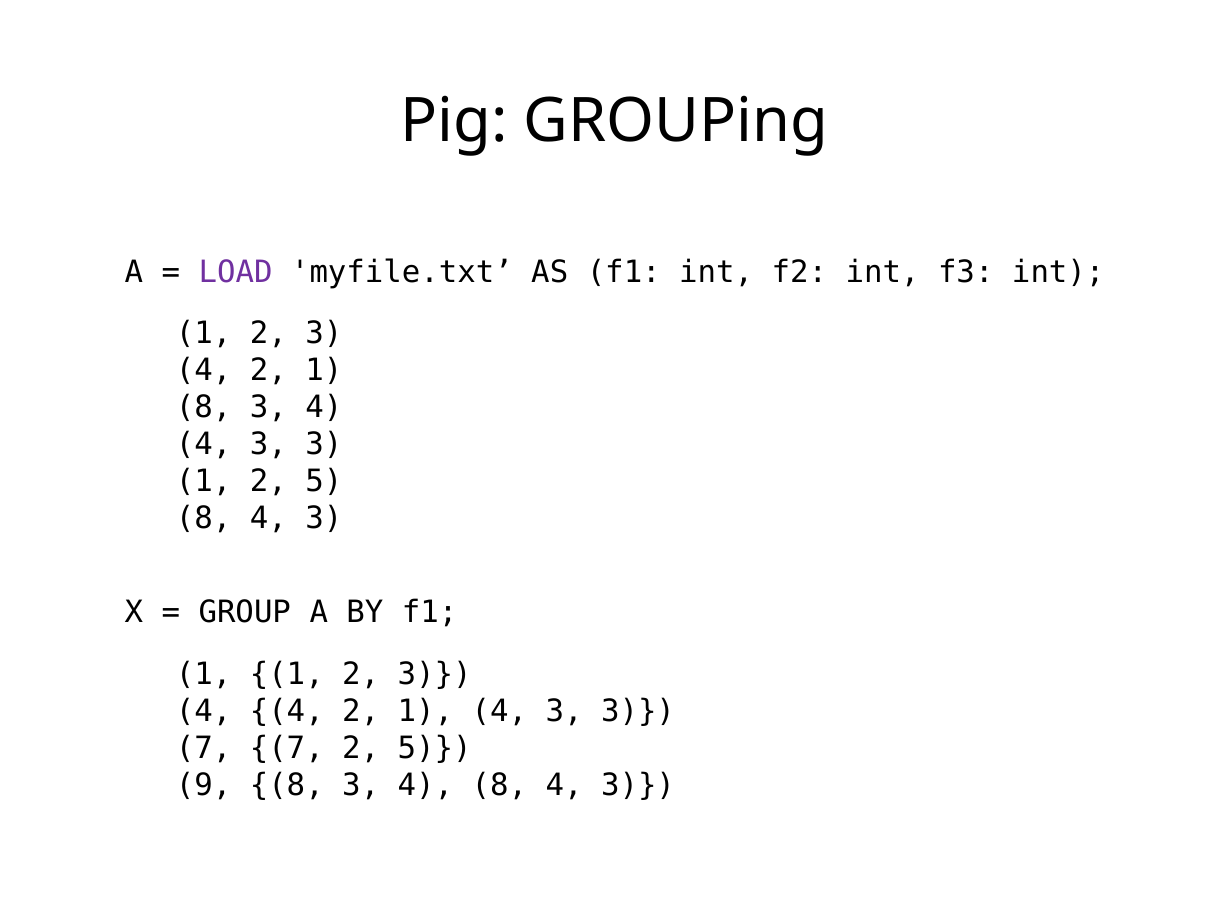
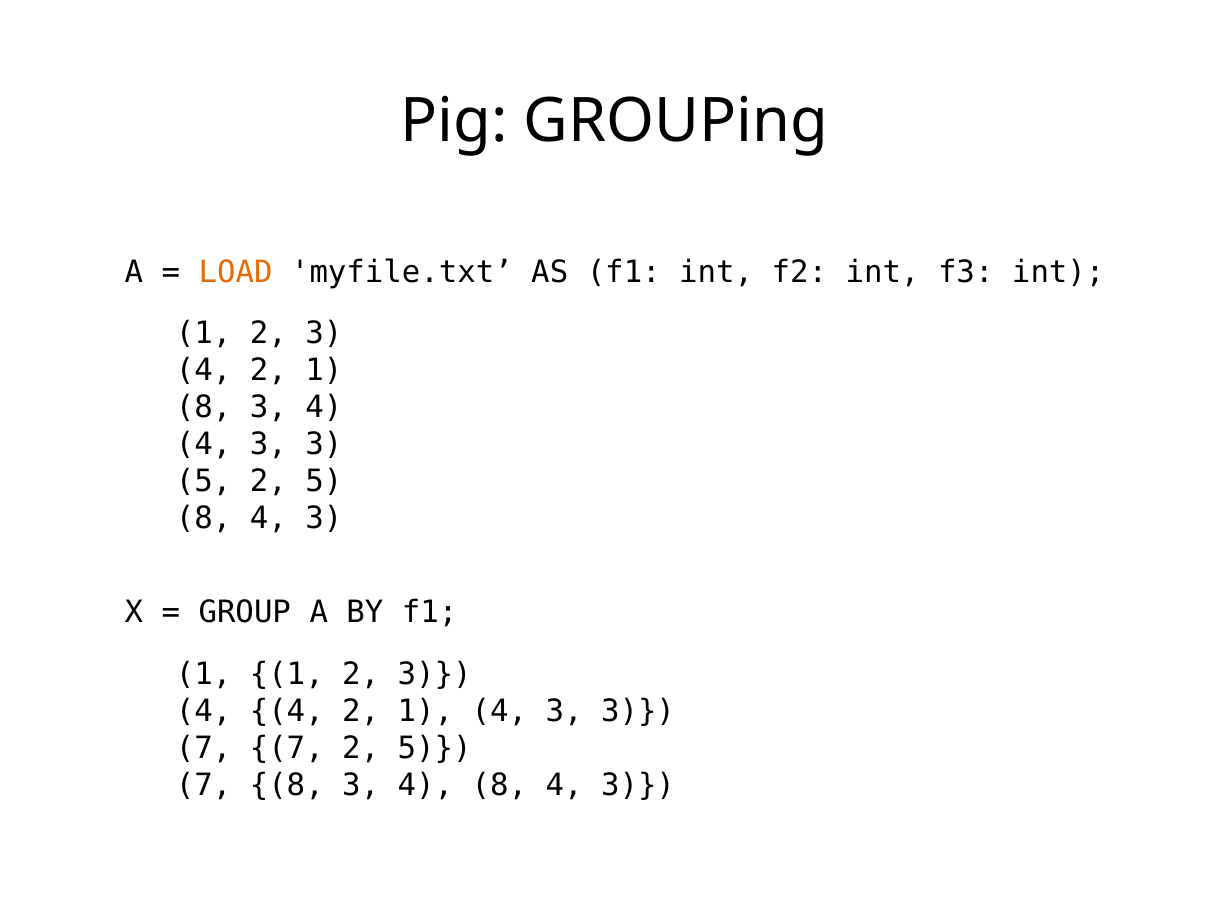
LOAD colour: purple -> orange (236, 272)
1: 1 -> 5 (204, 481)
9: 9 -> 7 (204, 785)
